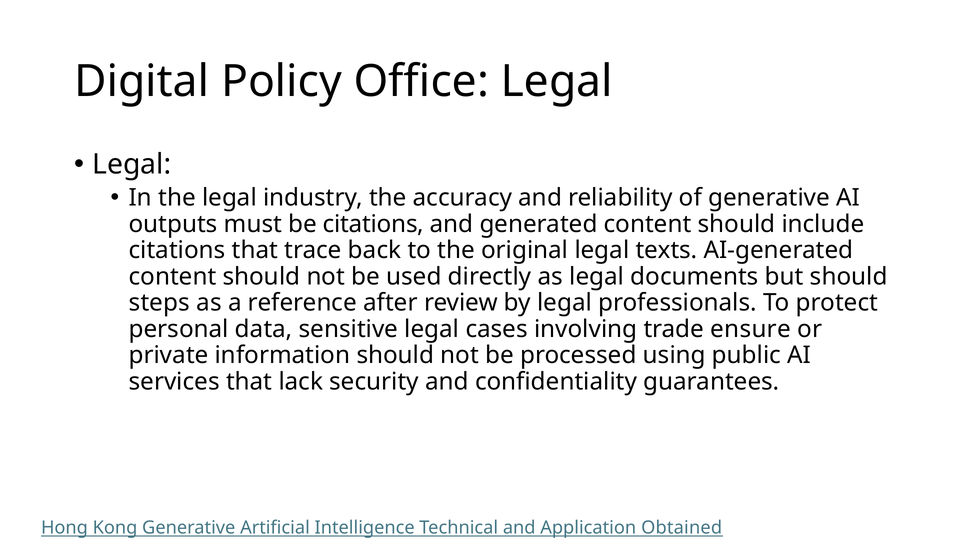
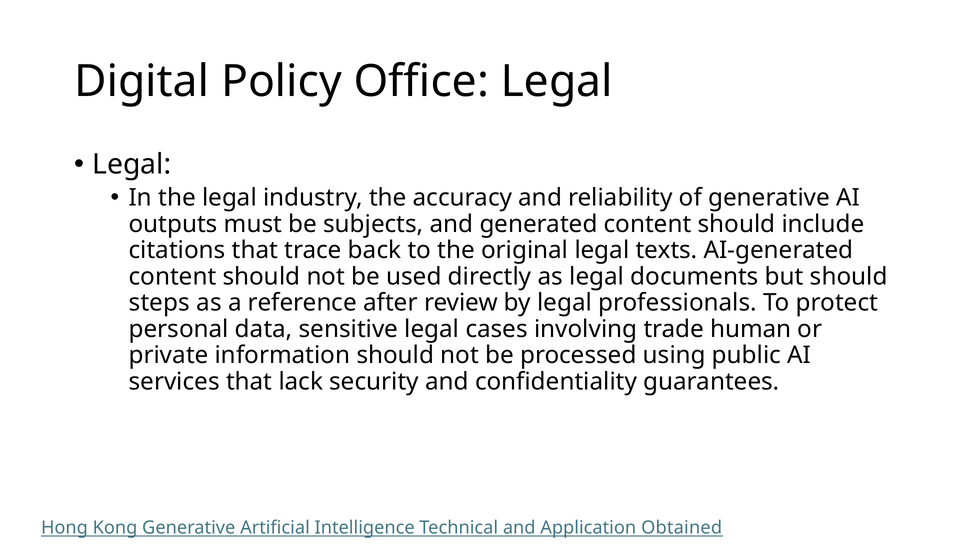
be citations: citations -> subjects (373, 224)
ensure: ensure -> human (751, 329)
